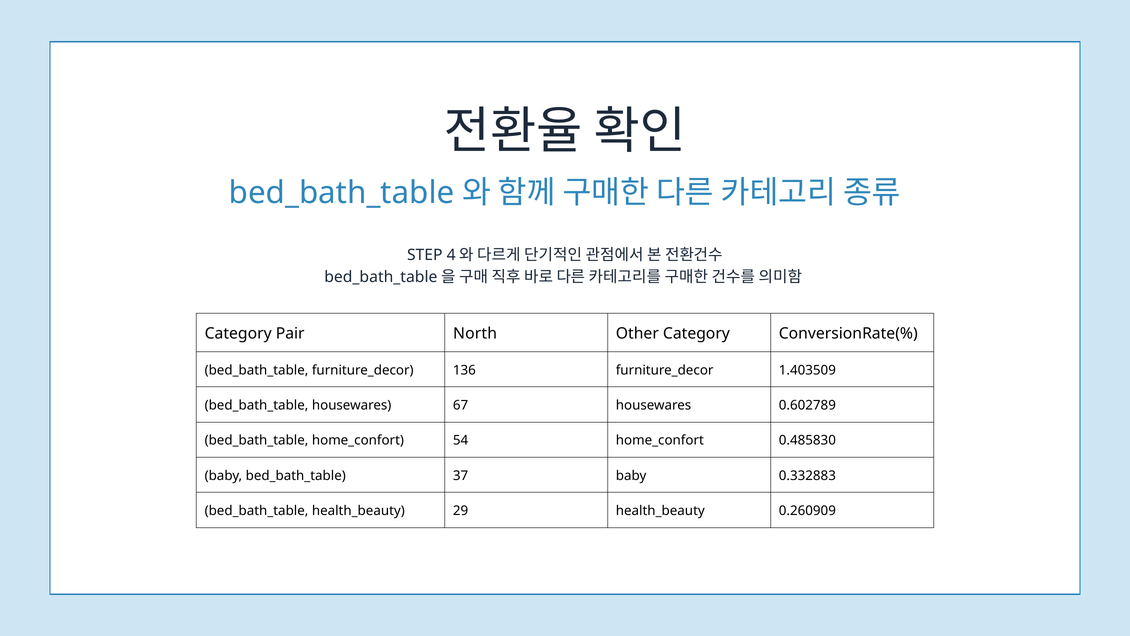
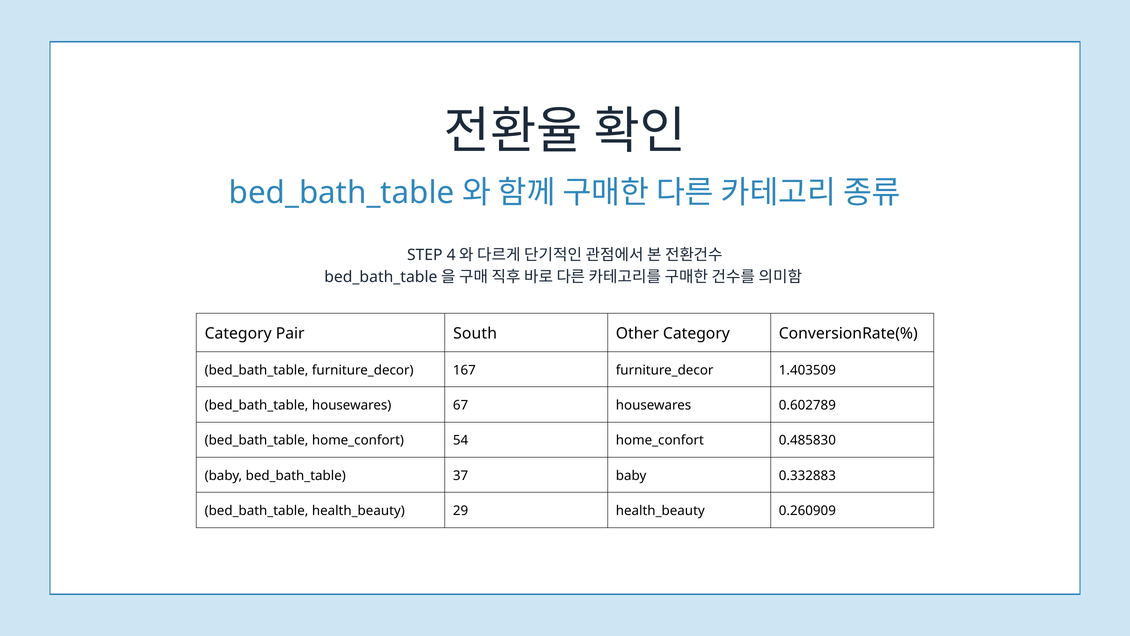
North: North -> South (475, 333)
136: 136 -> 167 (464, 370)
